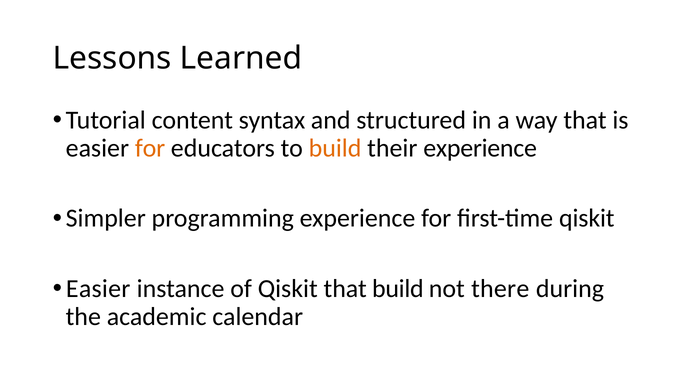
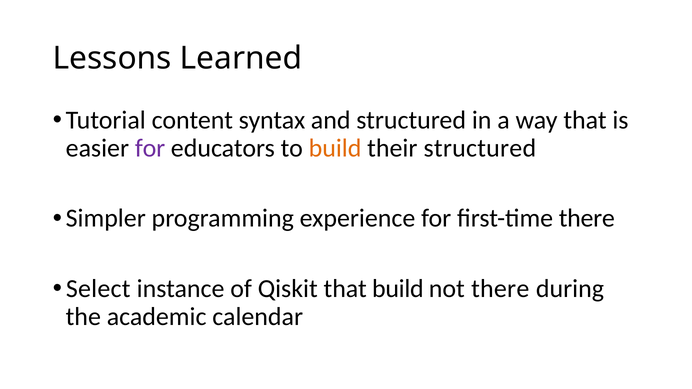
for colour: orange -> purple (150, 148)
their experience: experience -> structured (480, 148)
first-time qiskit: qiskit -> there (587, 219)
Easier: Easier -> Select (98, 289)
